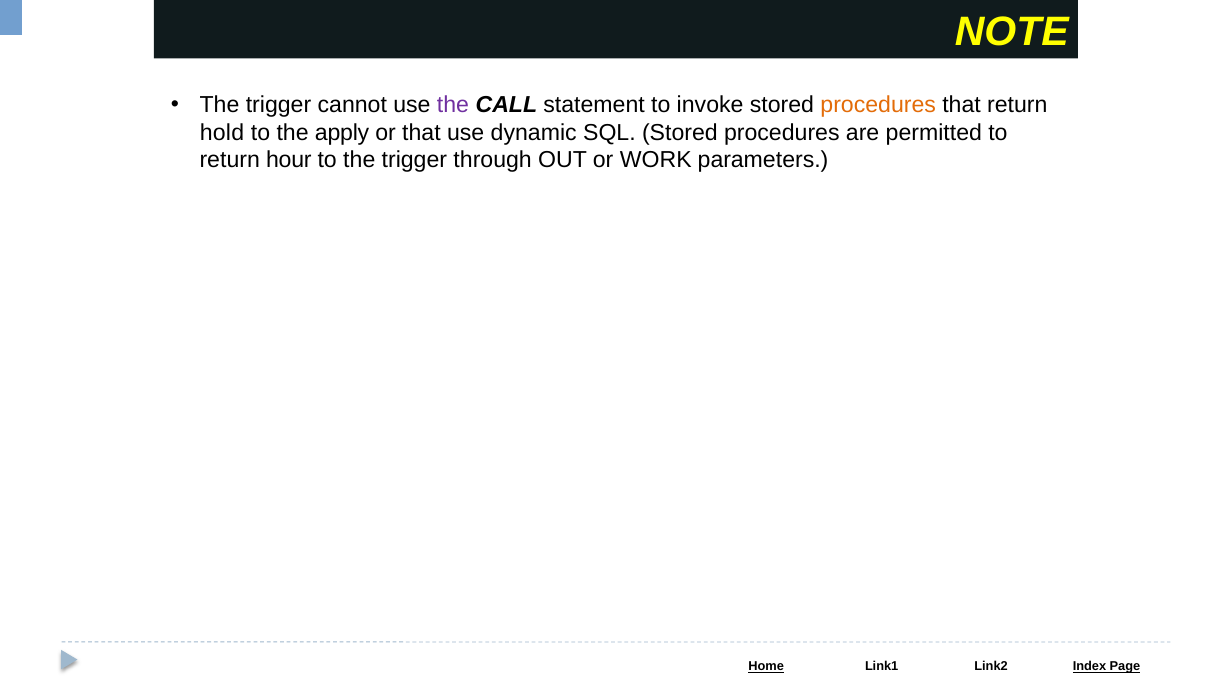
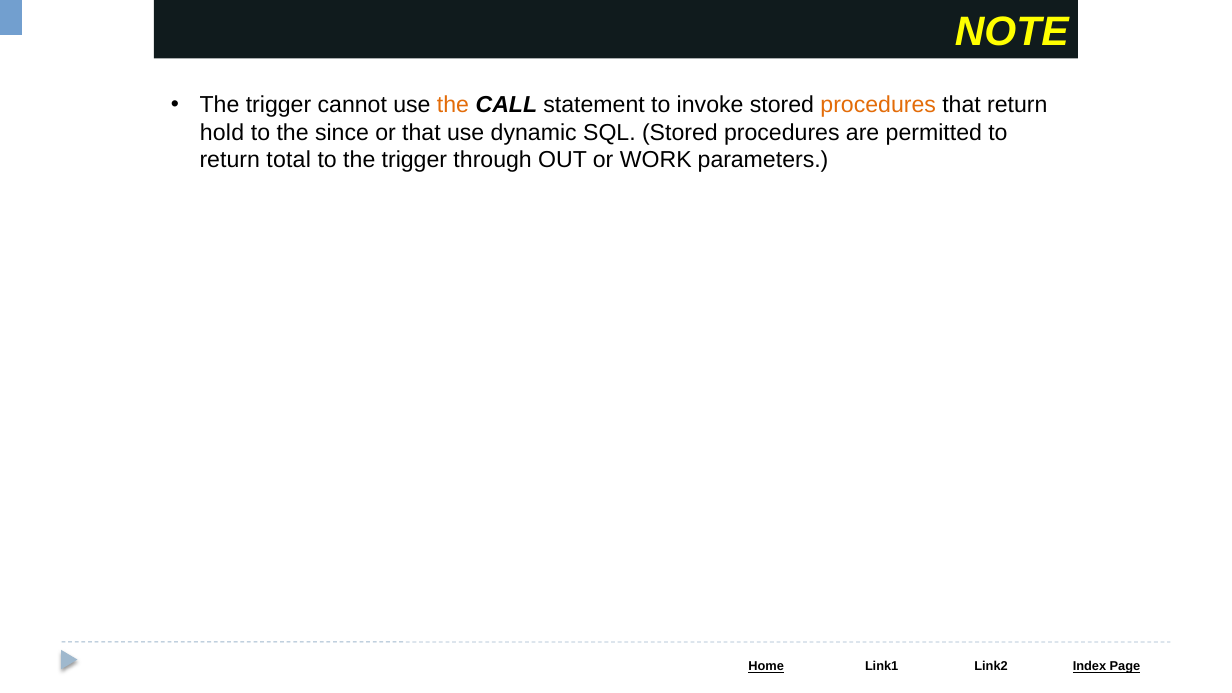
the colour: purple -> orange (453, 105)
apply: apply -> since (342, 132)
hour: hour -> total (289, 160)
